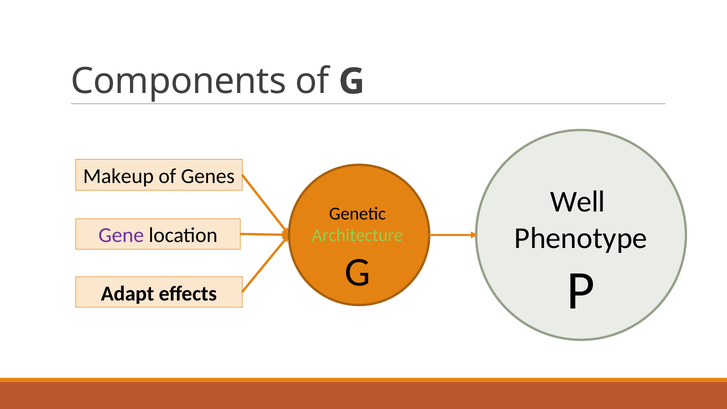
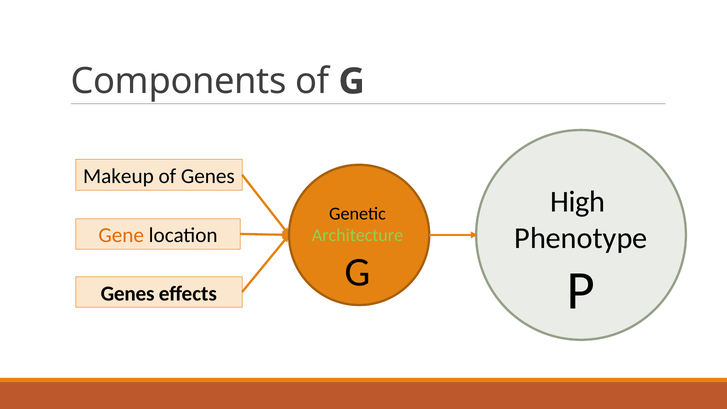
Well: Well -> High (578, 202)
Gene colour: purple -> orange (121, 235)
Adapt: Adapt -> Genes (128, 294)
